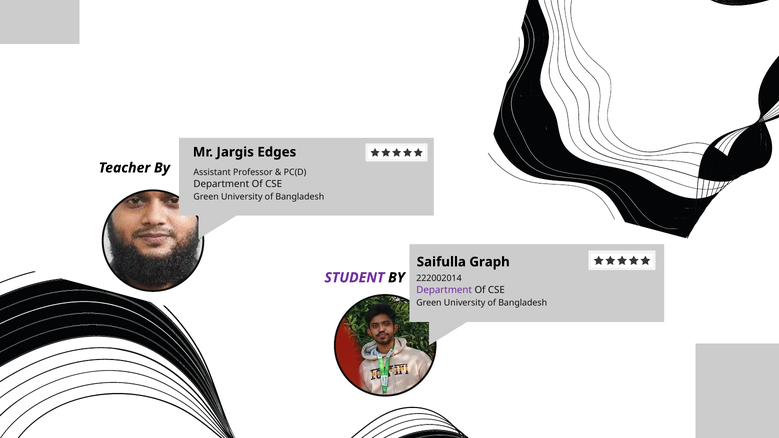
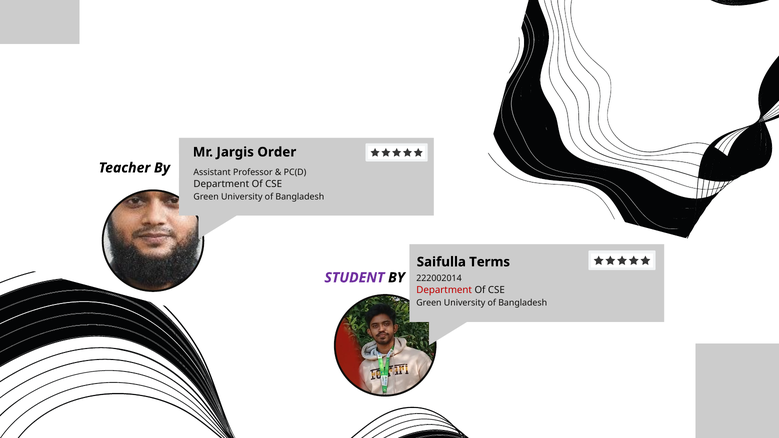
Edges: Edges -> Order (277, 152)
Graph: Graph -> Terms (490, 262)
Department colour: purple -> red (444, 290)
